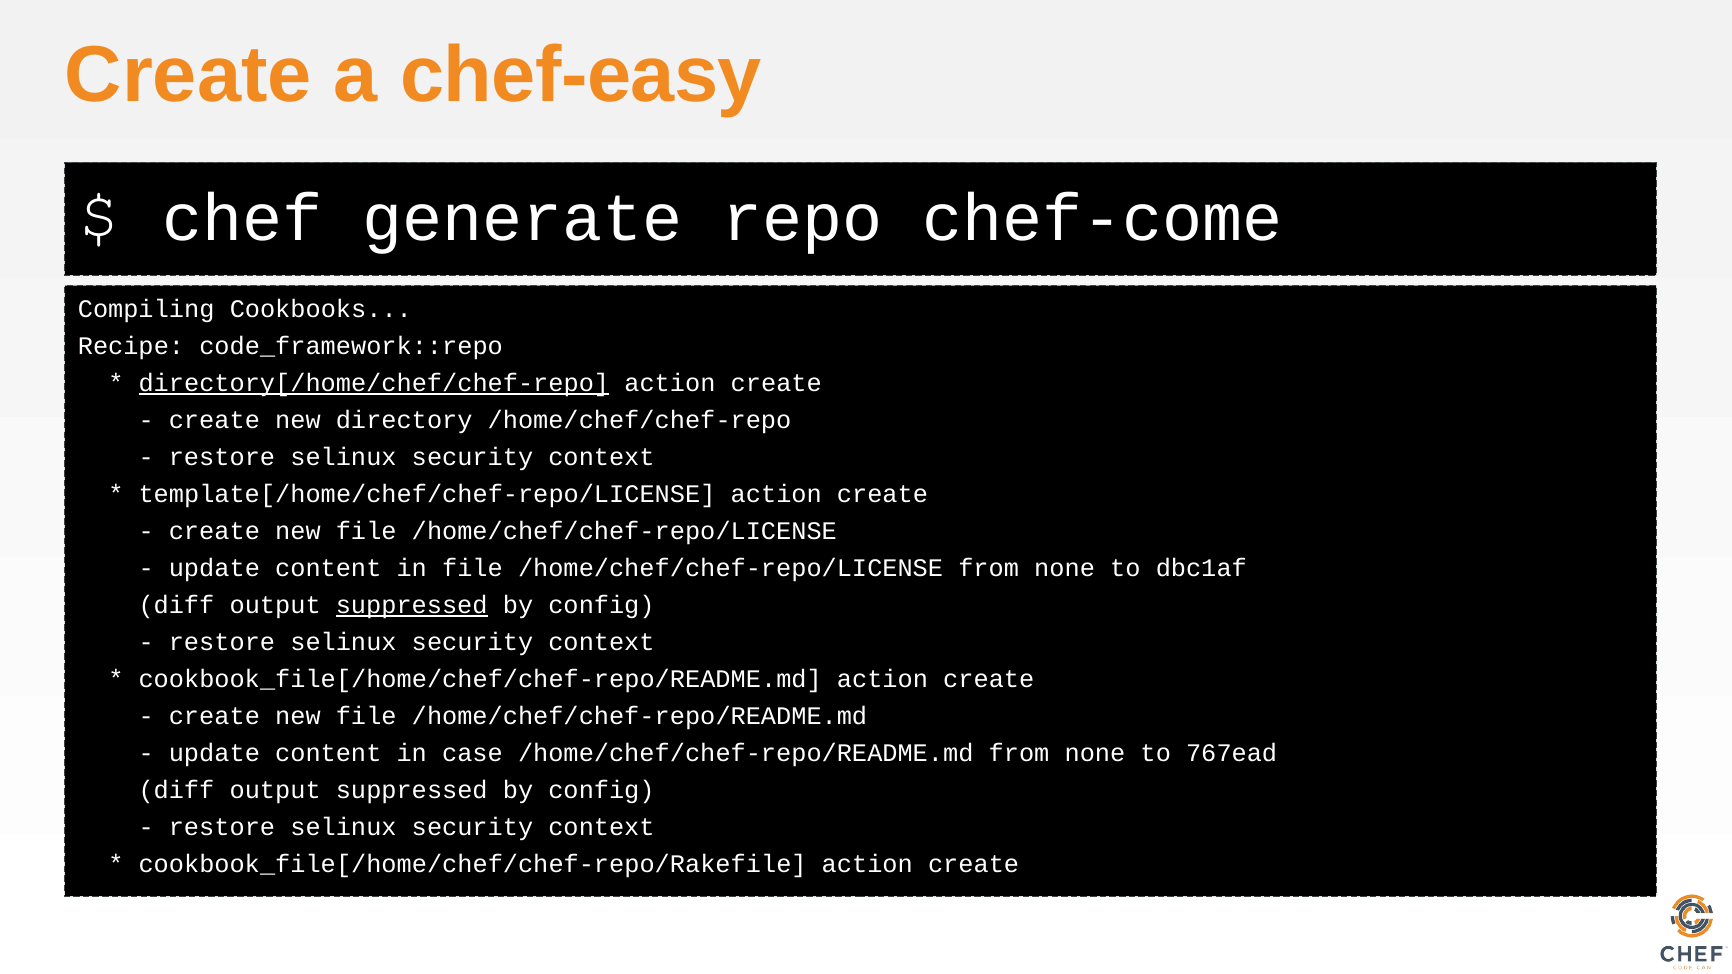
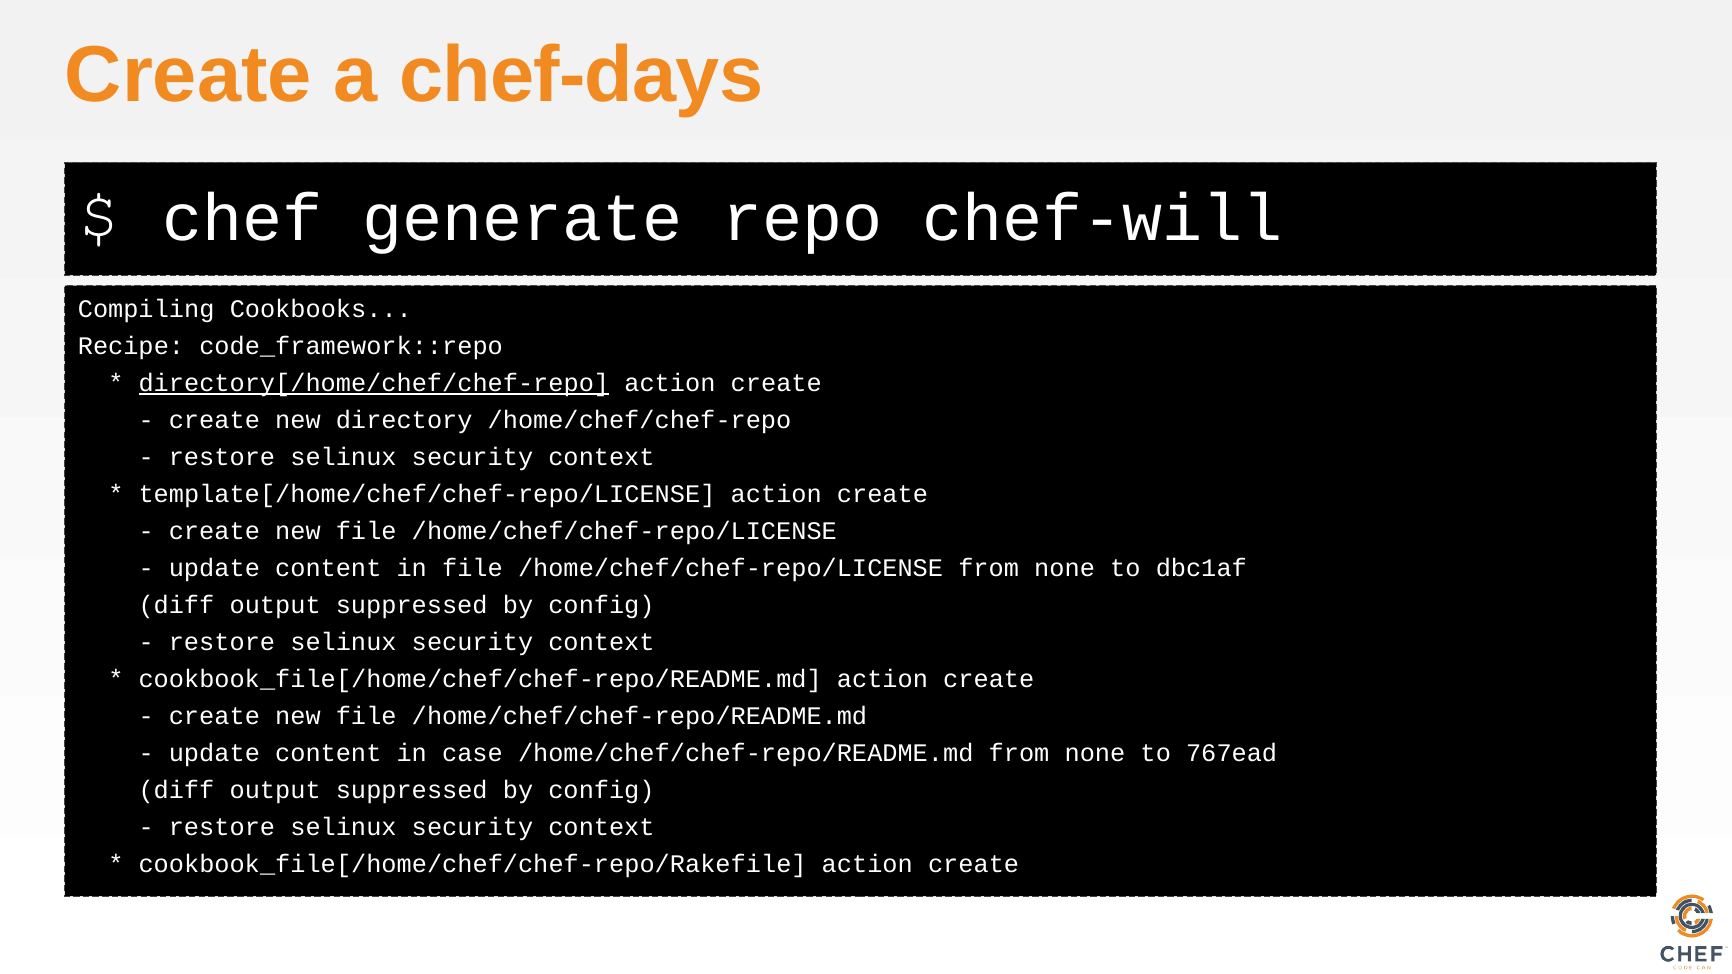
chef-easy: chef-easy -> chef-days (581, 75)
chef-come: chef-come -> chef-will (1103, 219)
suppressed underline: present -> none (412, 605)
